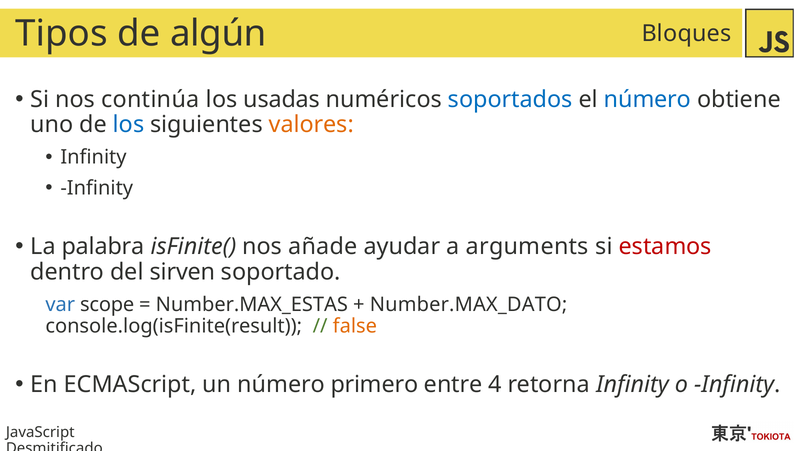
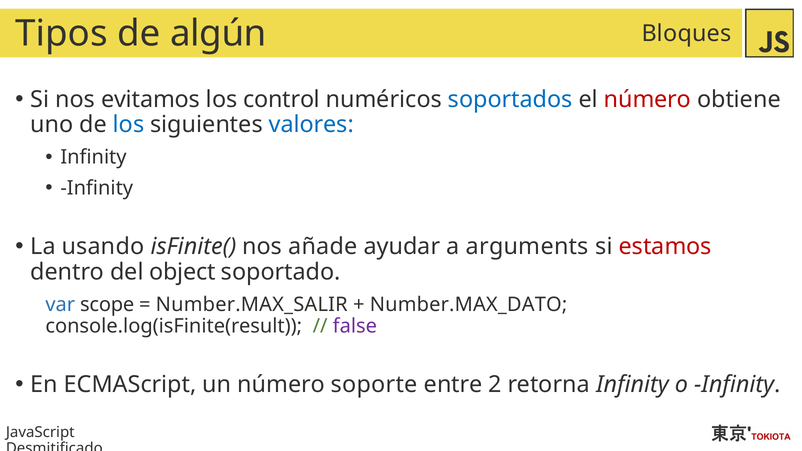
continúa: continúa -> evitamos (151, 99)
usadas: usadas -> control (282, 99)
número colour: blue -> red (647, 99)
valores colour: orange -> blue (311, 125)
palabra: palabra -> usando (103, 247)
sirven: sirven -> object (182, 272)
Number.MAX_ESTAS: Number.MAX_ESTAS -> Number.MAX_SALIR (252, 305)
false colour: orange -> purple (355, 326)
primero: primero -> soporte (374, 385)
4: 4 -> 2 (495, 385)
